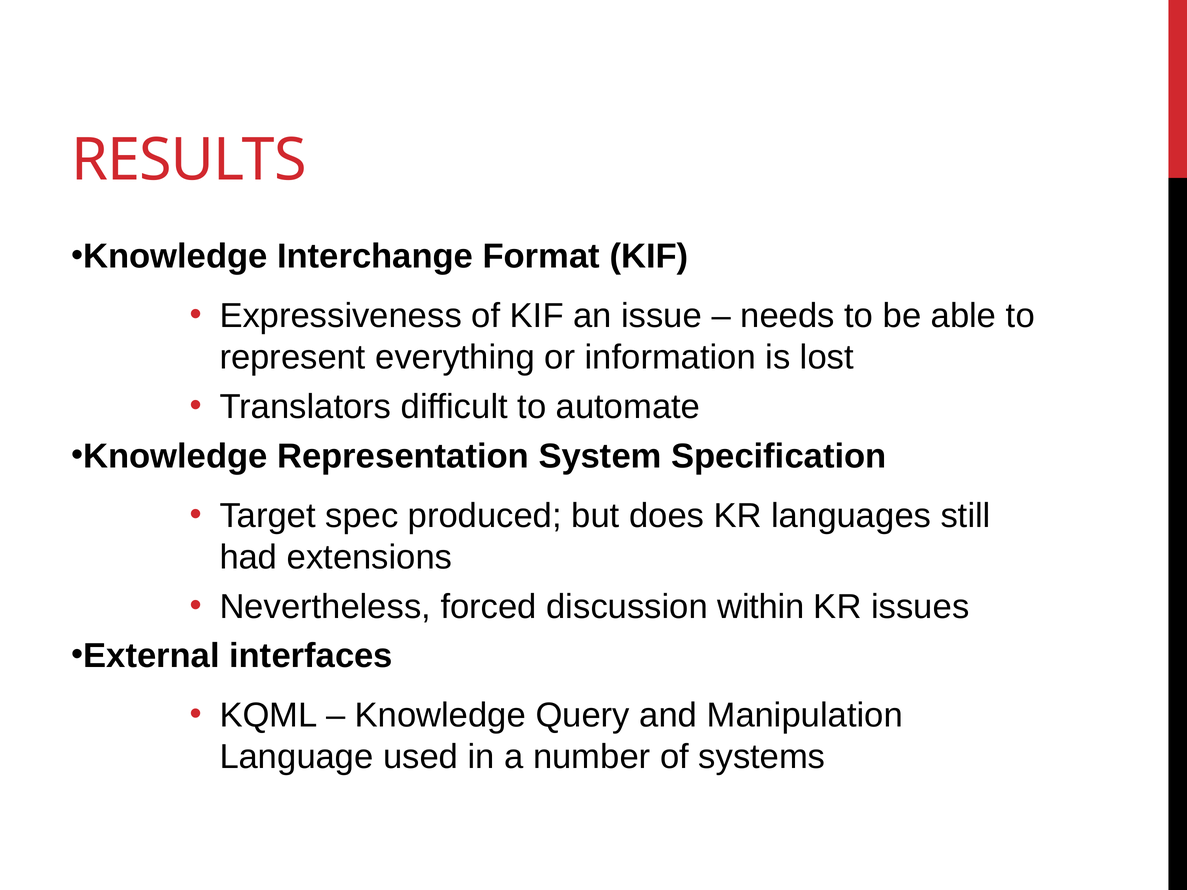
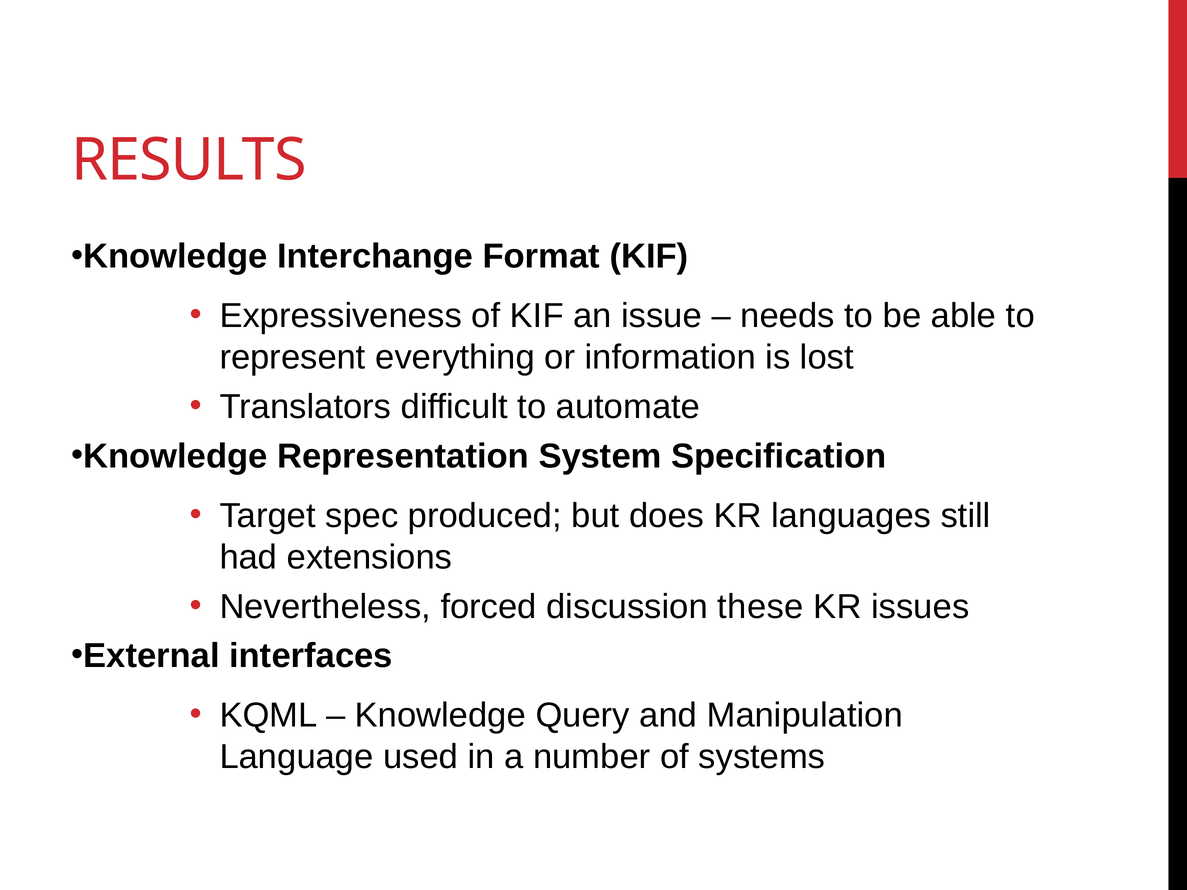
within: within -> these (761, 607)
